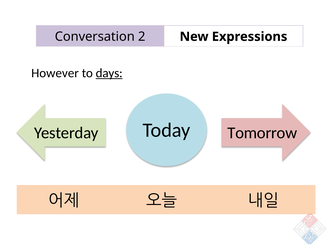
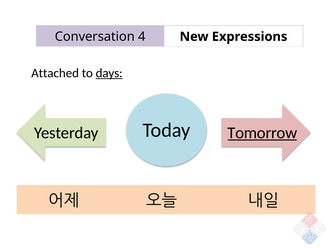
2: 2 -> 4 (142, 37)
However: However -> Attached (55, 73)
Tomorrow underline: none -> present (262, 132)
